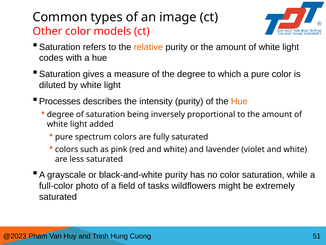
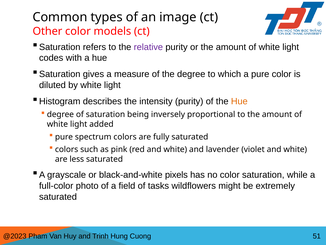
relative colour: orange -> purple (148, 47)
Processes: Processes -> Histogram (60, 101)
black-and-white purity: purity -> pixels (176, 175)
